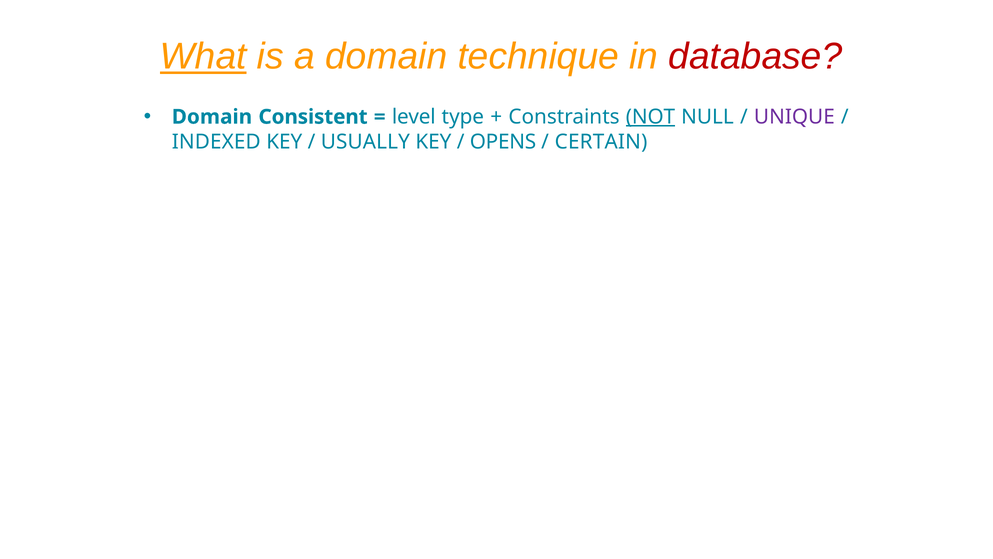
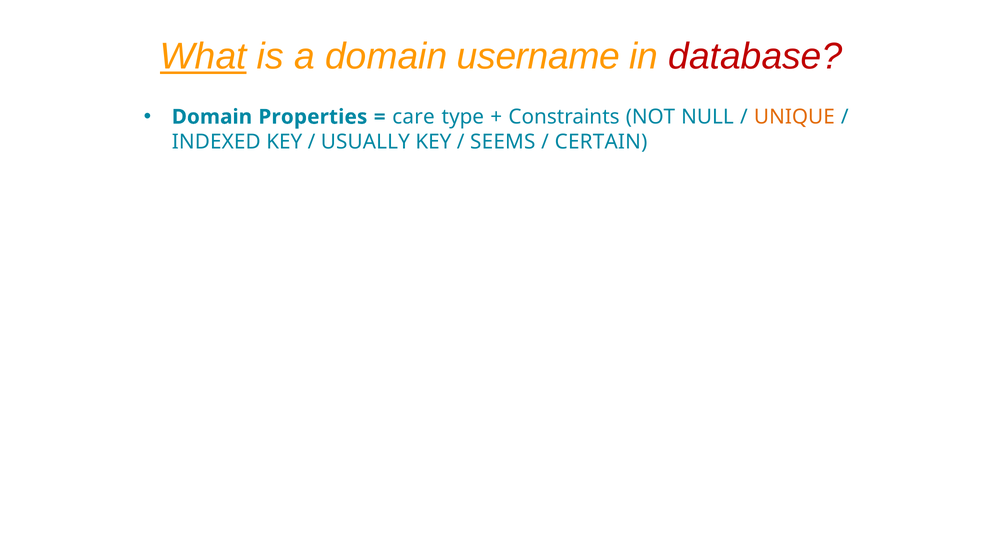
technique: technique -> username (538, 57)
Consistent: Consistent -> Properties (313, 117)
level: level -> care (414, 117)
NOT underline: present -> none (650, 117)
UNIQUE colour: purple -> orange (794, 117)
OPENS: OPENS -> SEEMS (503, 142)
